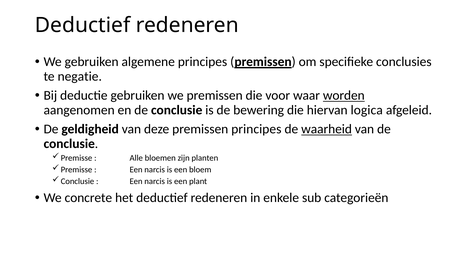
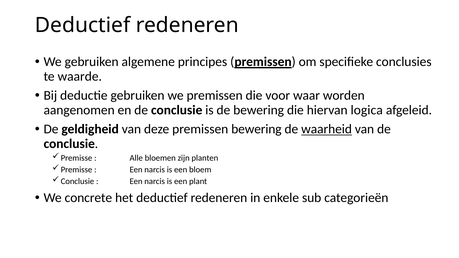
negatie: negatie -> waarde (80, 76)
worden underline: present -> none (344, 96)
premissen principes: principes -> bewering (256, 129)
